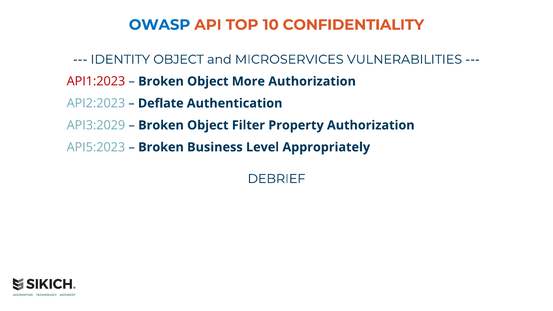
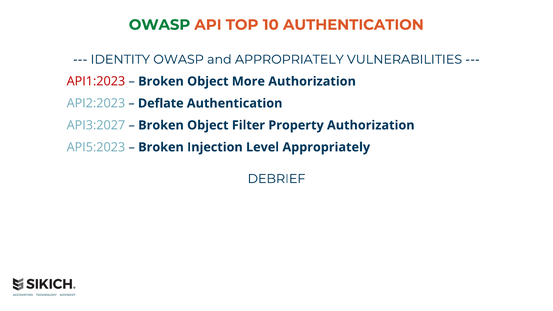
OWASP colour: blue -> green (160, 25)
10 CONFIDENTIALITY: CONFIDENTIALITY -> AUTHENTICATION (353, 25)
IDENTITY OBJECT: OBJECT -> OWASP (179, 59)
and MICROSERVICES: MICROSERVICES -> APPROPRIATELY (289, 59)
API3:2029: API3:2029 -> API3:2027 (96, 125)
Business: Business -> Injection (215, 147)
